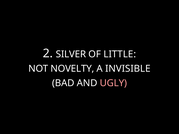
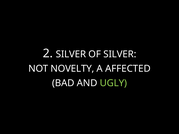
OF LITTLE: LITTLE -> SILVER (120, 54)
INVISIBLE: INVISIBLE -> AFFECTED (128, 69)
UGLY colour: pink -> light green (113, 83)
